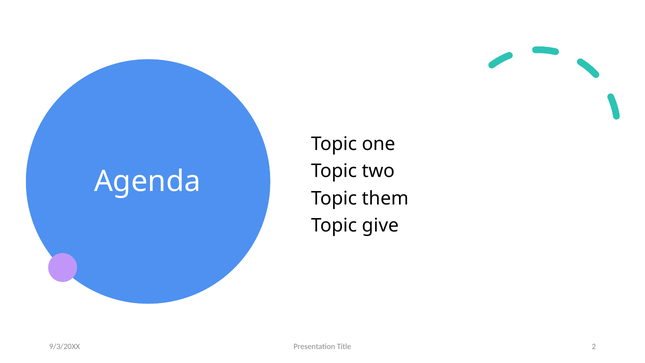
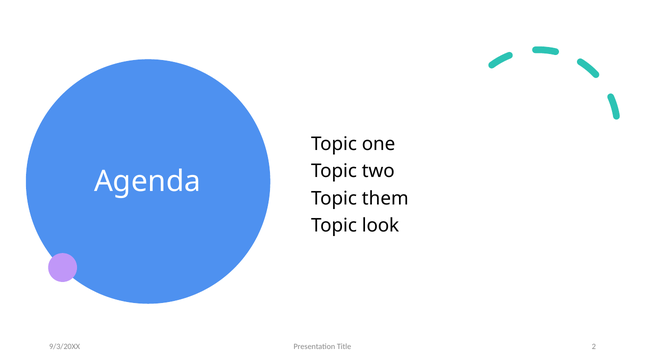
give: give -> look (380, 225)
